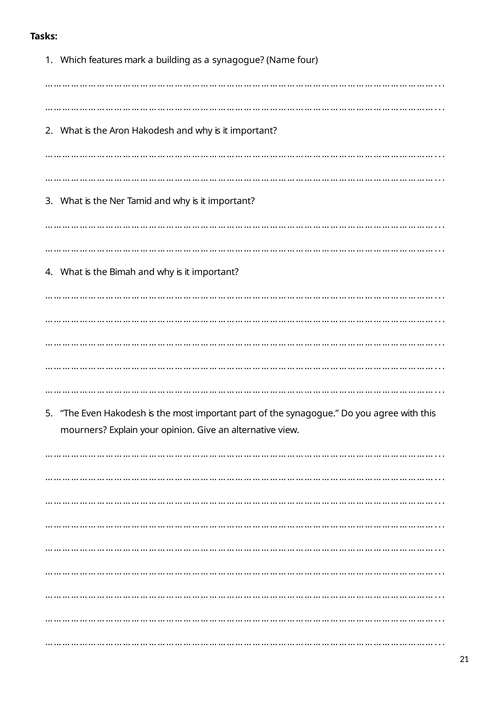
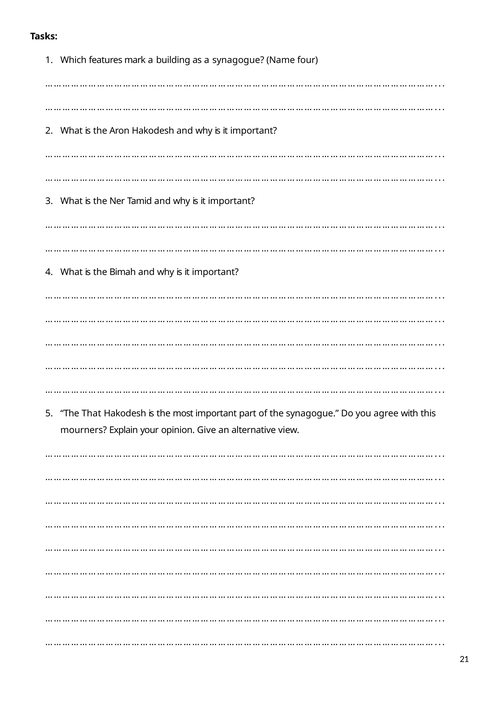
Even: Even -> That (91, 413)
